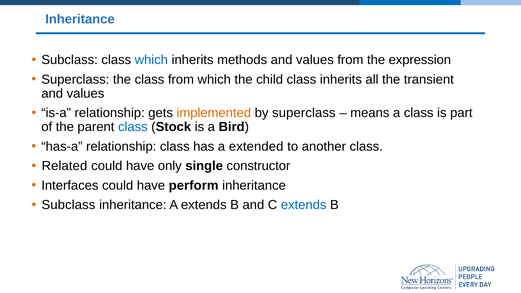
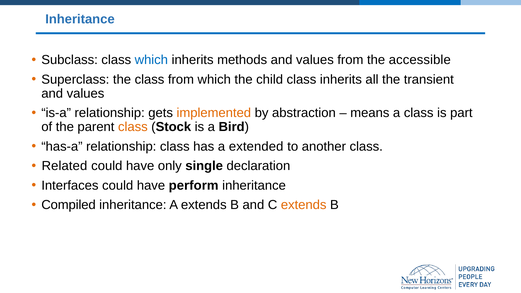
expression: expression -> accessible (420, 60)
by superclass: superclass -> abstraction (304, 113)
class colour: blue -> orange (133, 127)
constructor: constructor -> declaration (258, 166)
Subclass: Subclass -> Compiled (69, 205)
extends colour: blue -> orange (304, 205)
